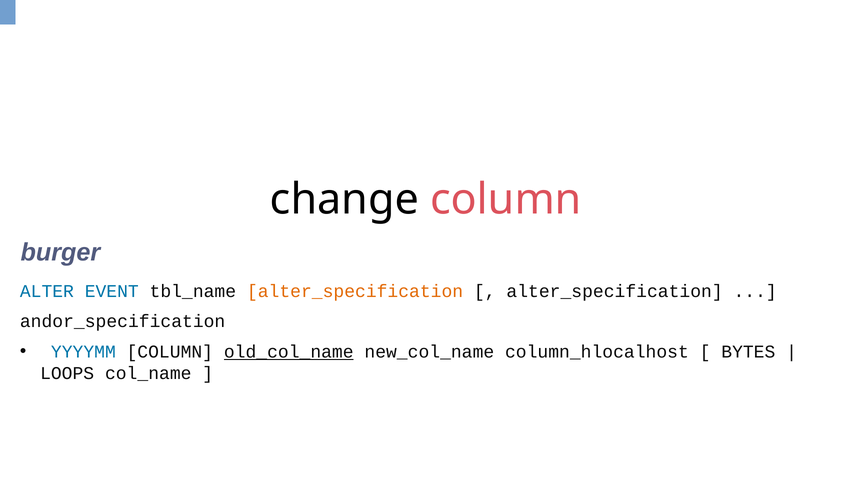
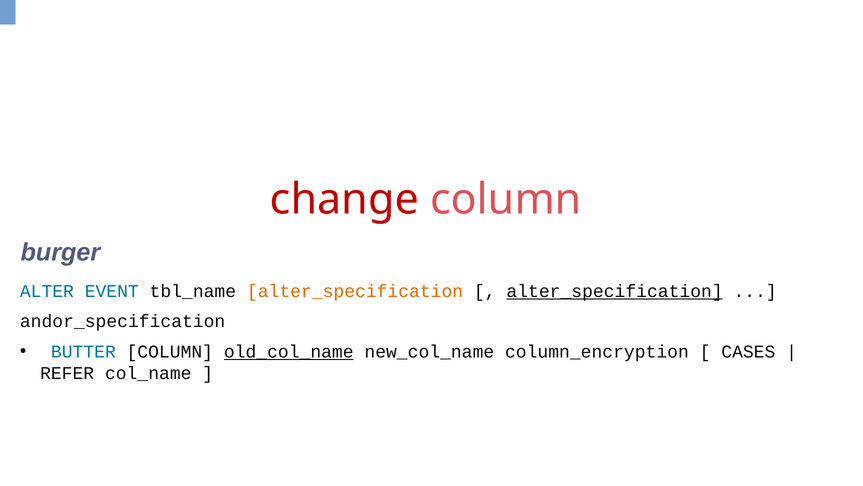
change colour: black -> red (344, 199)
alter_specification underline: none -> present (615, 291)
YYYYMM: YYYYMM -> BUTTER (83, 351)
column_hlocalhost: column_hlocalhost -> column_encryption (597, 351)
BYTES: BYTES -> CASES (748, 351)
LOOPS: LOOPS -> REFER (67, 373)
